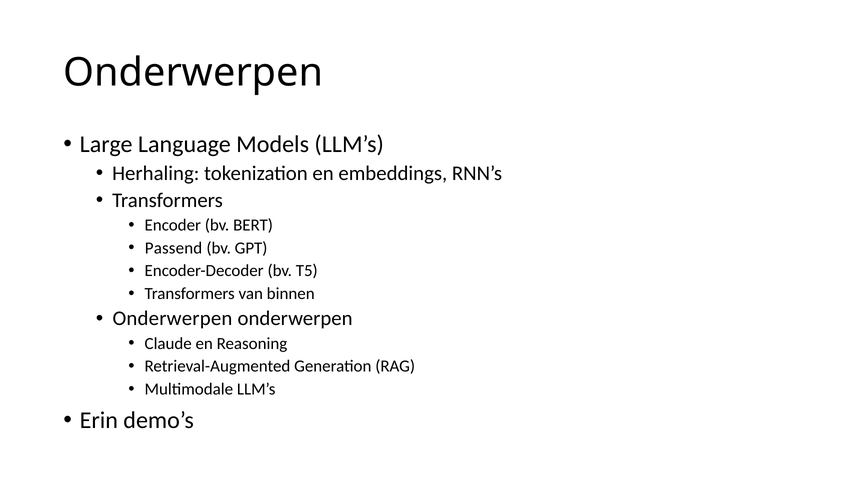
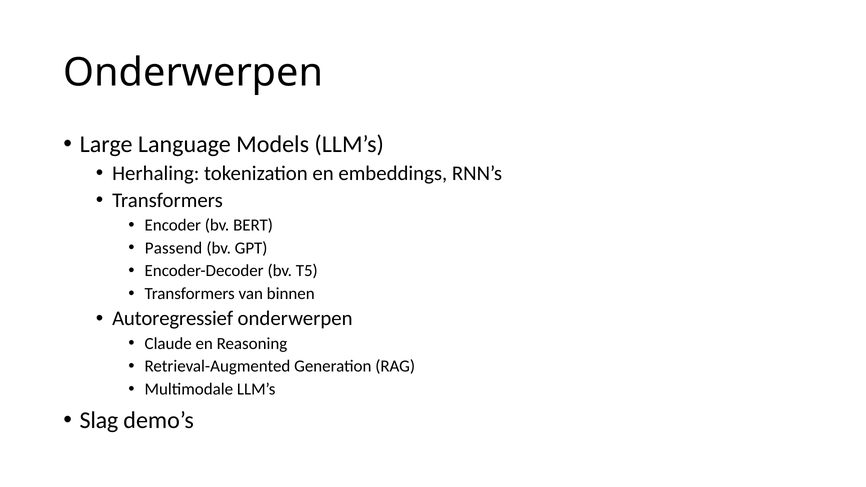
Onderwerpen: Onderwerpen -> Autoregressief (173, 318)
Erin: Erin -> Slag (99, 420)
